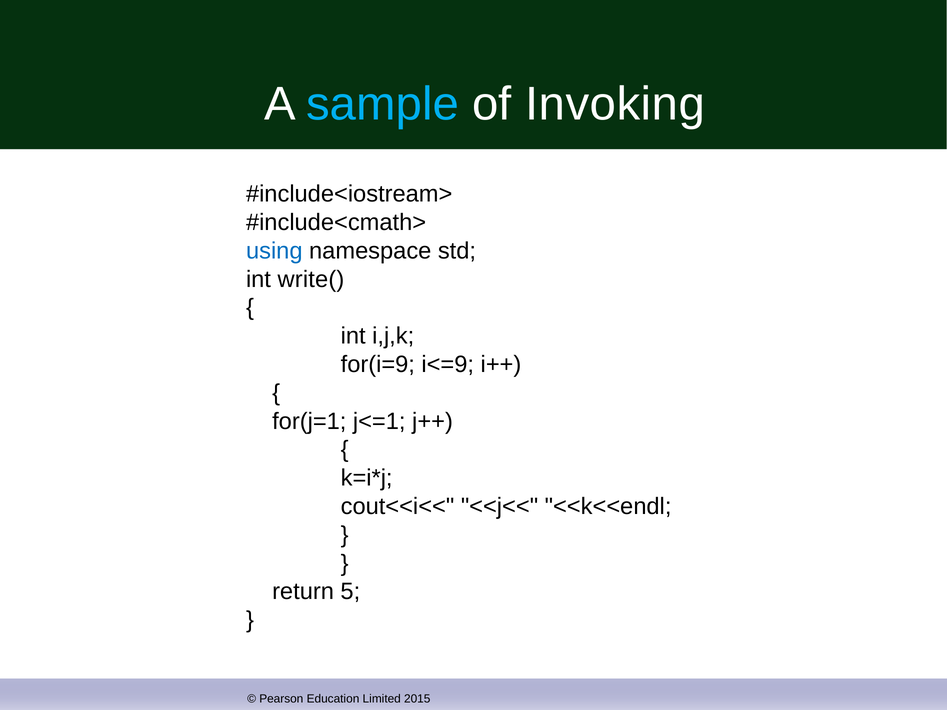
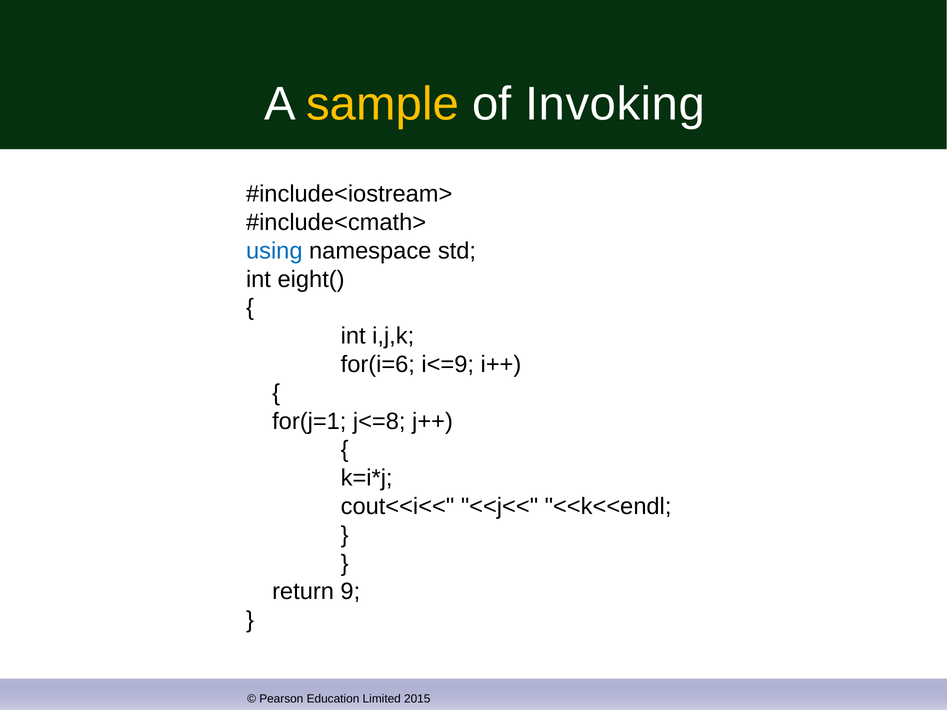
sample colour: light blue -> yellow (383, 104)
write(: write( -> eight( (311, 279)
for(i=9: for(i=9 -> for(i=6 (378, 365)
j<=1: j<=1 -> j<=8 (379, 421)
5: 5 -> 9 (350, 592)
